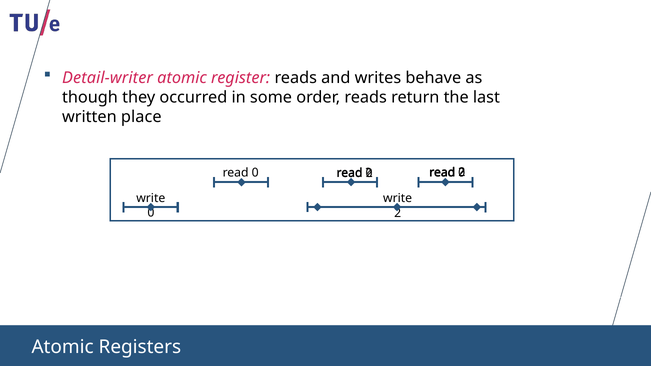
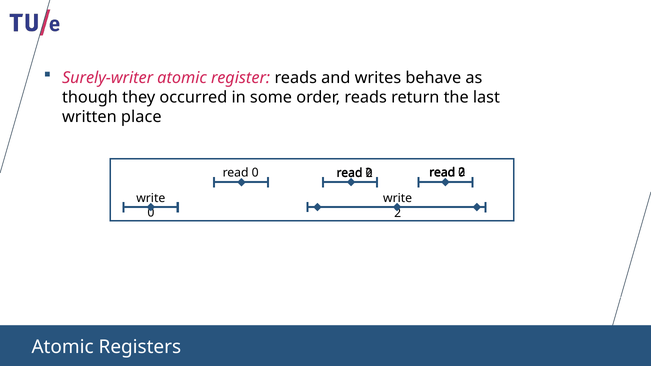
Detail-writer: Detail-writer -> Surely-writer (108, 78)
